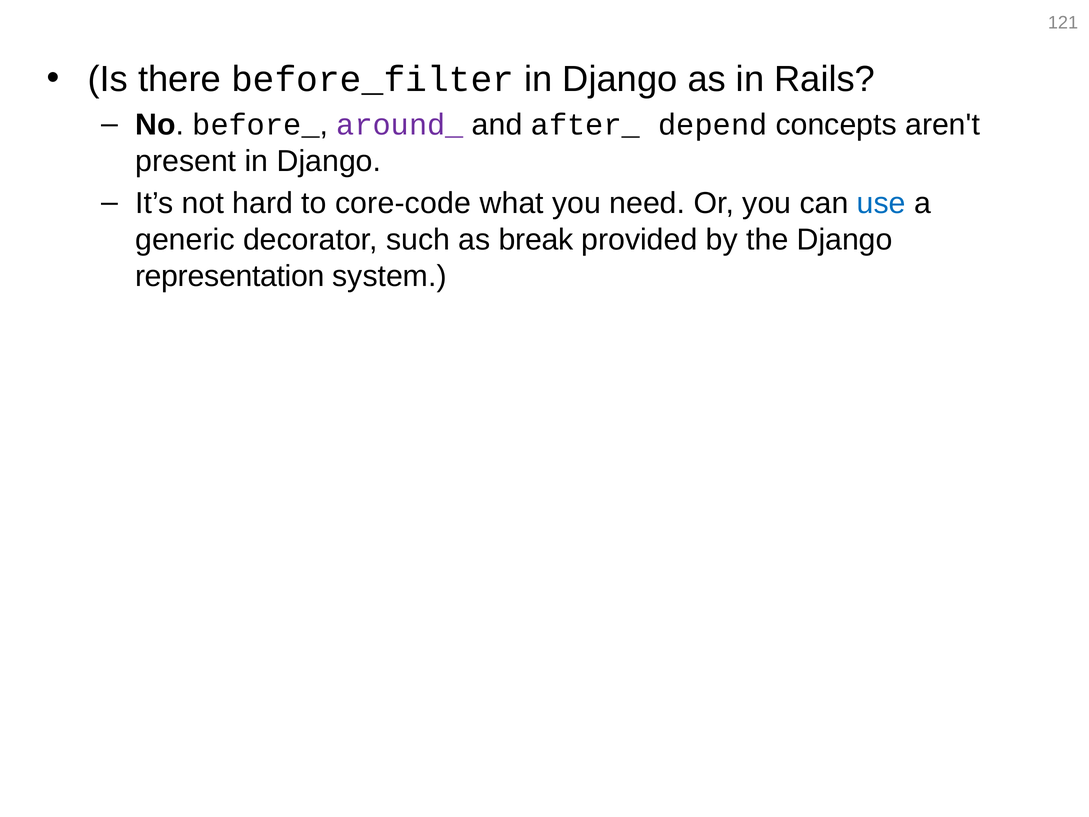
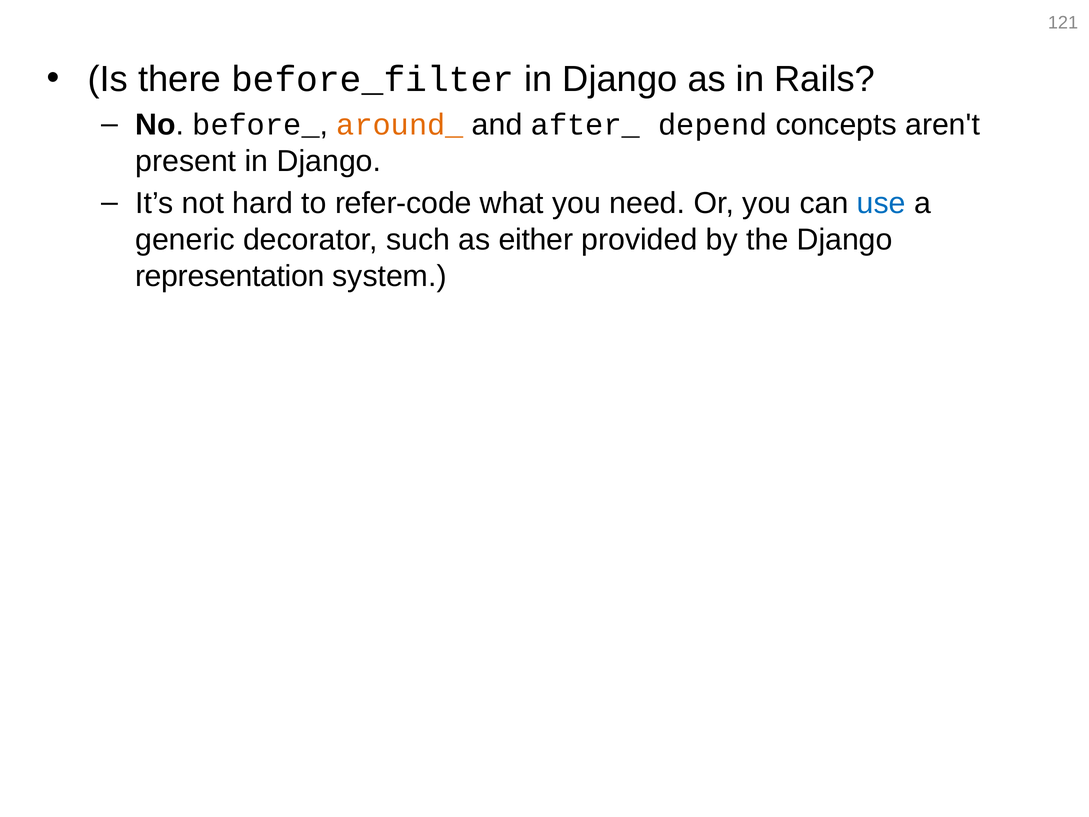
around_ colour: purple -> orange (400, 125)
core-code: core-code -> refer-code (403, 203)
break: break -> either (536, 240)
